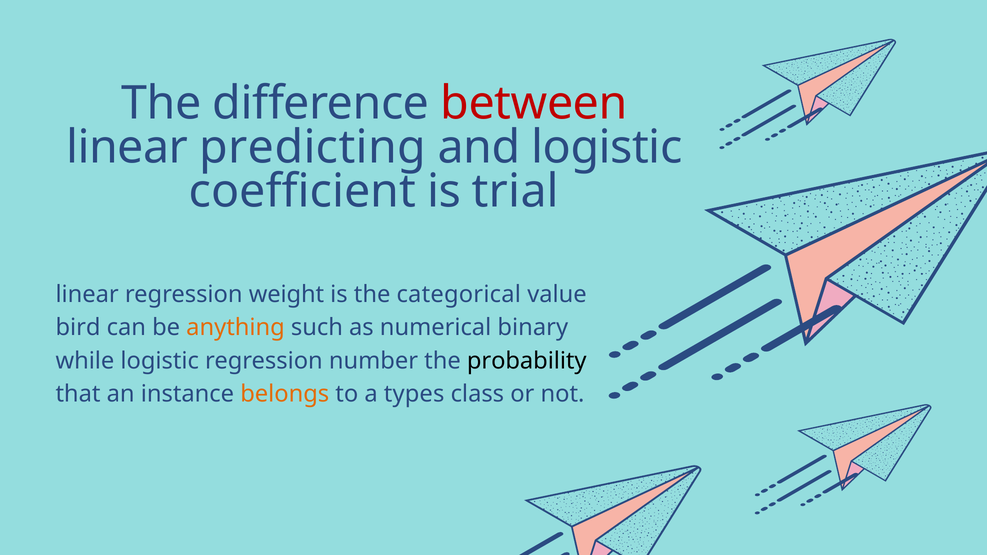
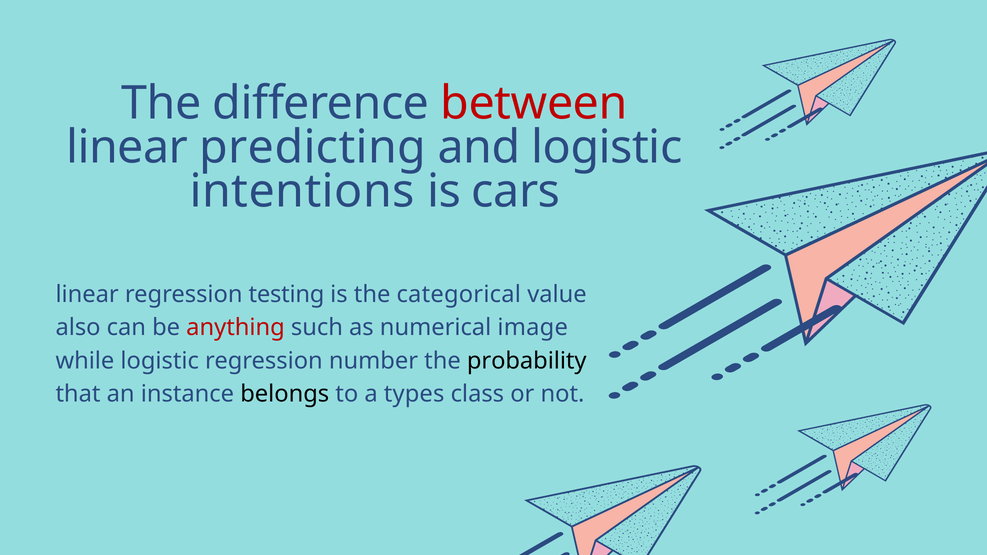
coefficient: coefficient -> intentions (302, 191)
trial: trial -> cars (516, 191)
weight: weight -> testing (287, 295)
bird: bird -> also (78, 328)
anything colour: orange -> red (236, 328)
binary: binary -> image (533, 328)
belongs colour: orange -> black (285, 394)
